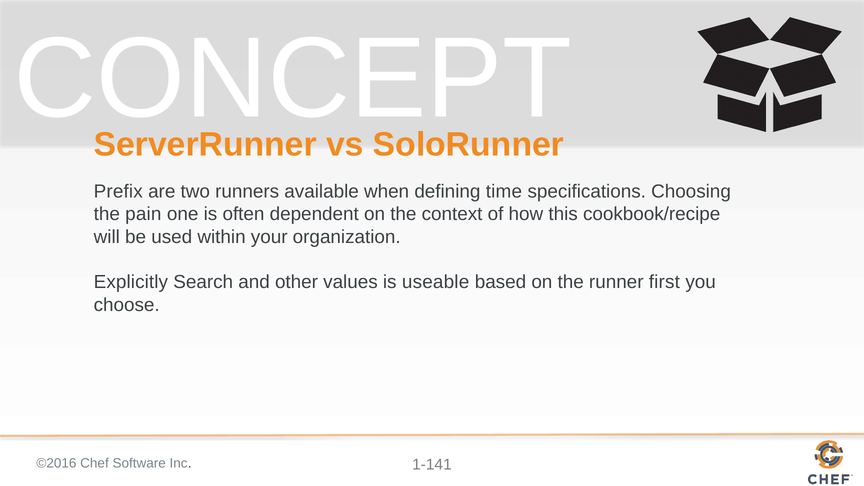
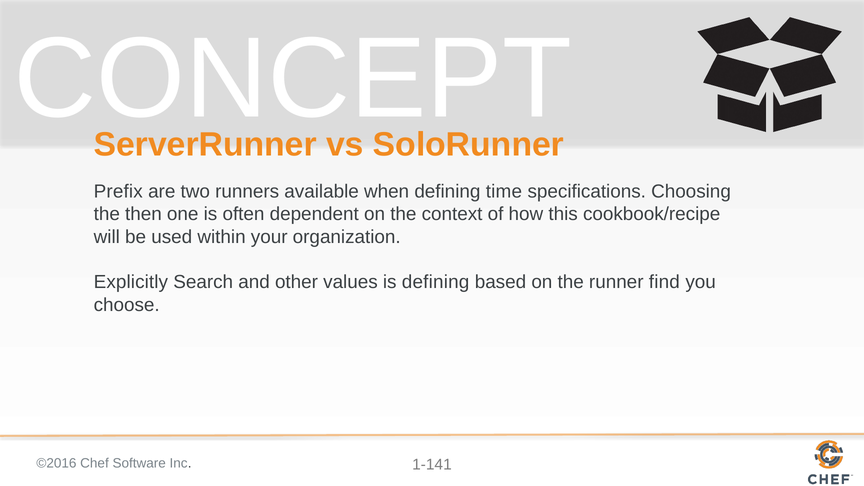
pain: pain -> then (143, 214)
is useable: useable -> defining (436, 282)
first: first -> find (664, 282)
